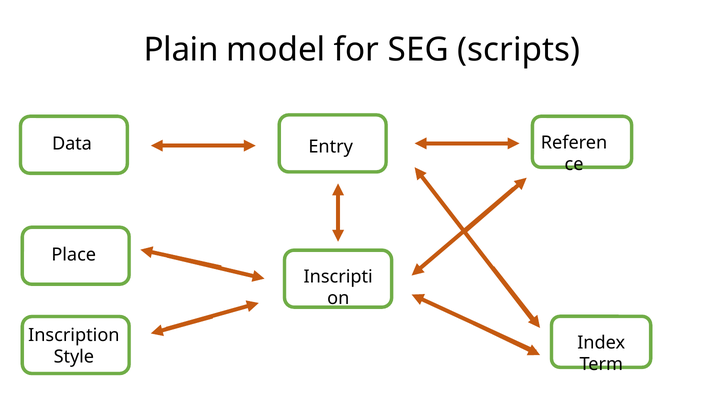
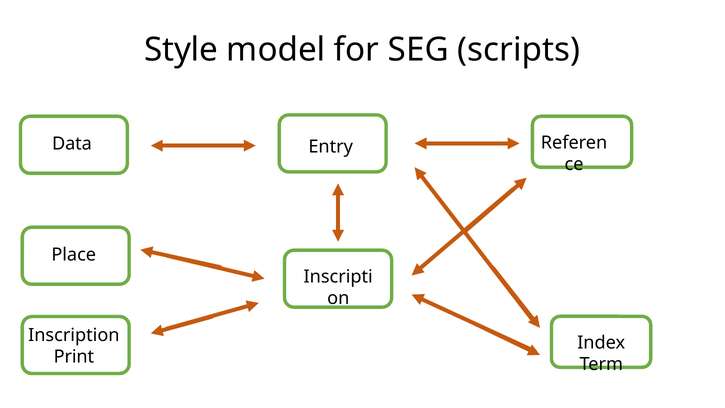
Plain: Plain -> Style (181, 50)
Style: Style -> Print (74, 357)
